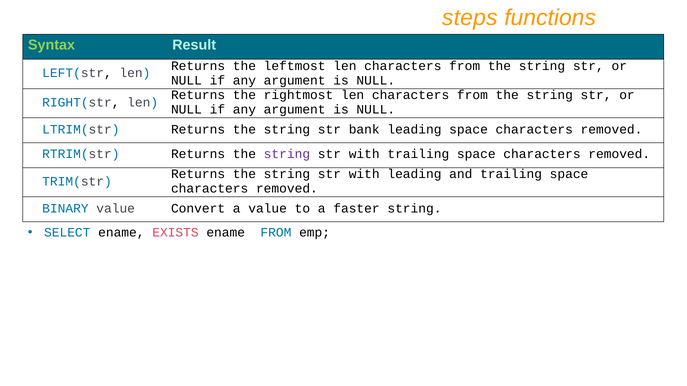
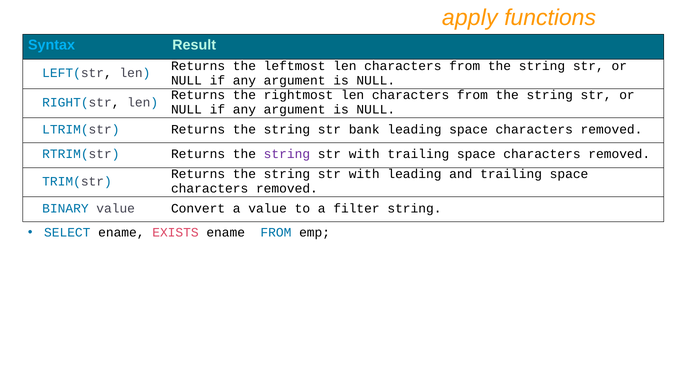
steps: steps -> apply (470, 18)
Syntax colour: light green -> light blue (52, 45)
faster: faster -> filter (356, 209)
